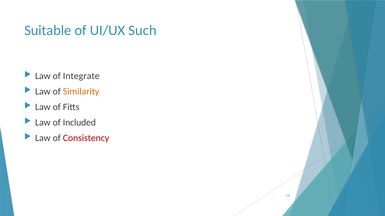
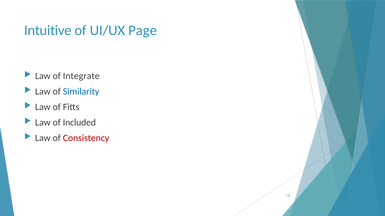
Suitable: Suitable -> Intuitive (48, 30)
Such: Such -> Page (143, 30)
Similarity colour: orange -> blue (81, 92)
